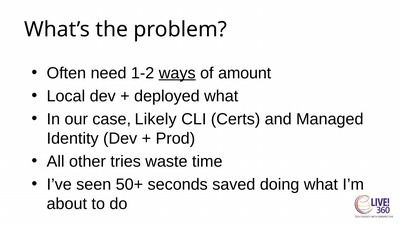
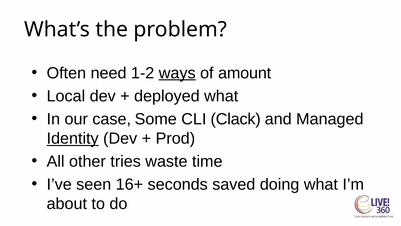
Likely: Likely -> Some (156, 119)
Certs: Certs -> Clack (236, 119)
Identity underline: none -> present (73, 138)
50+: 50+ -> 16+ (129, 184)
